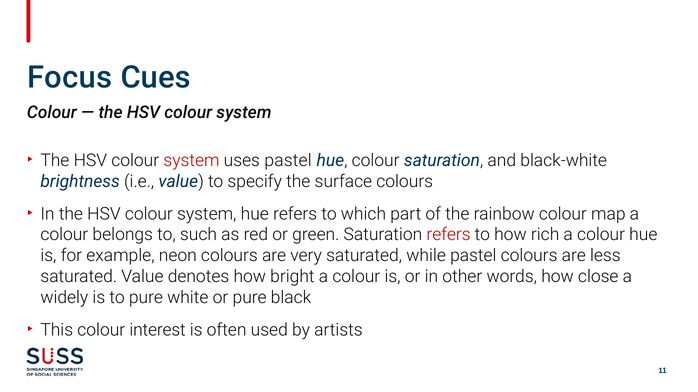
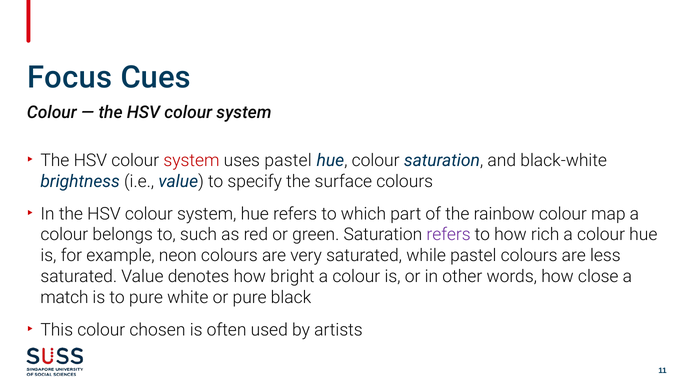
refers colour: red -> purple (449, 235)
widely: widely -> match (64, 298)
interest: interest -> chosen (157, 330)
